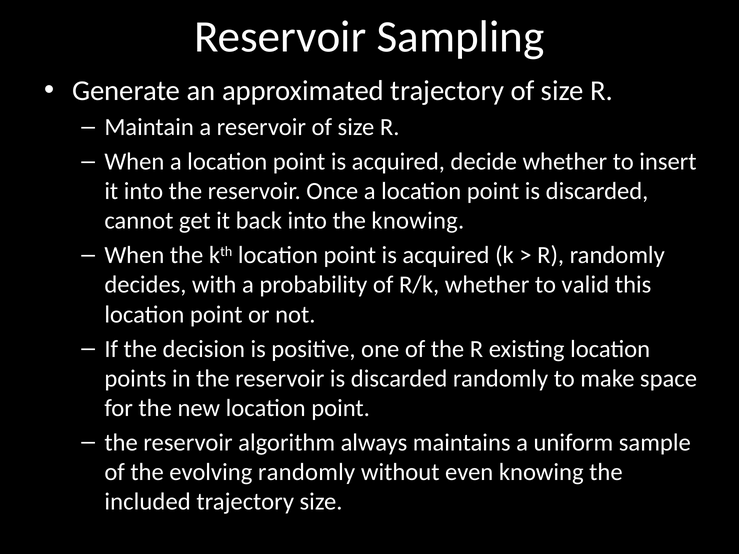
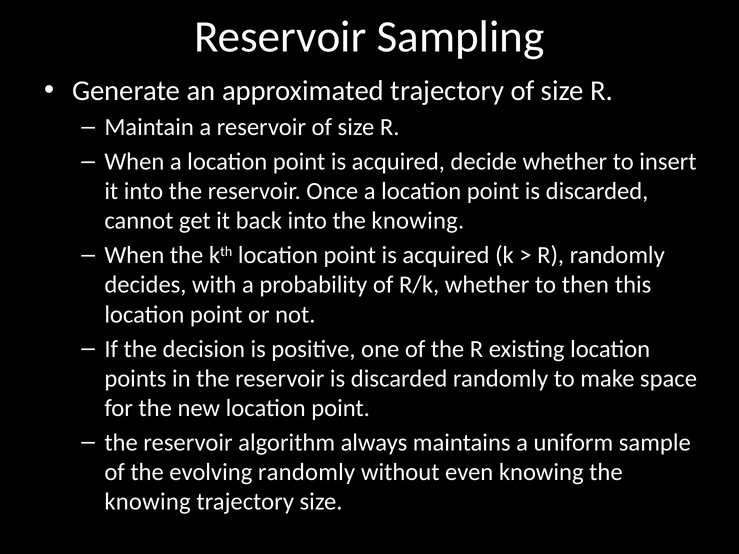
valid: valid -> then (585, 285)
included: included -> knowing (148, 502)
